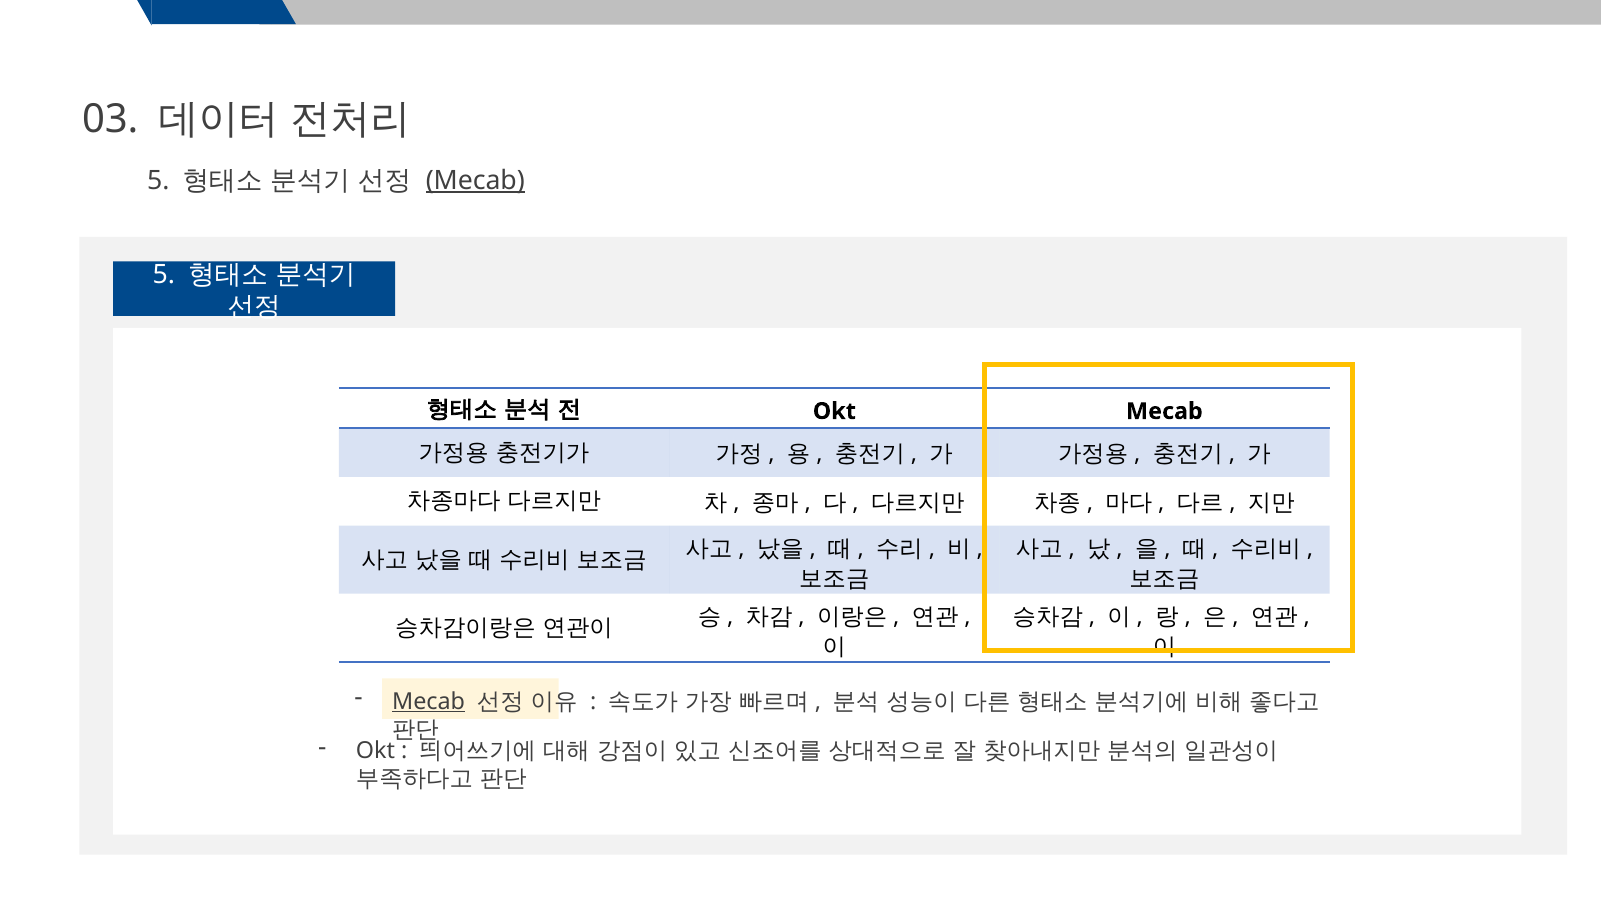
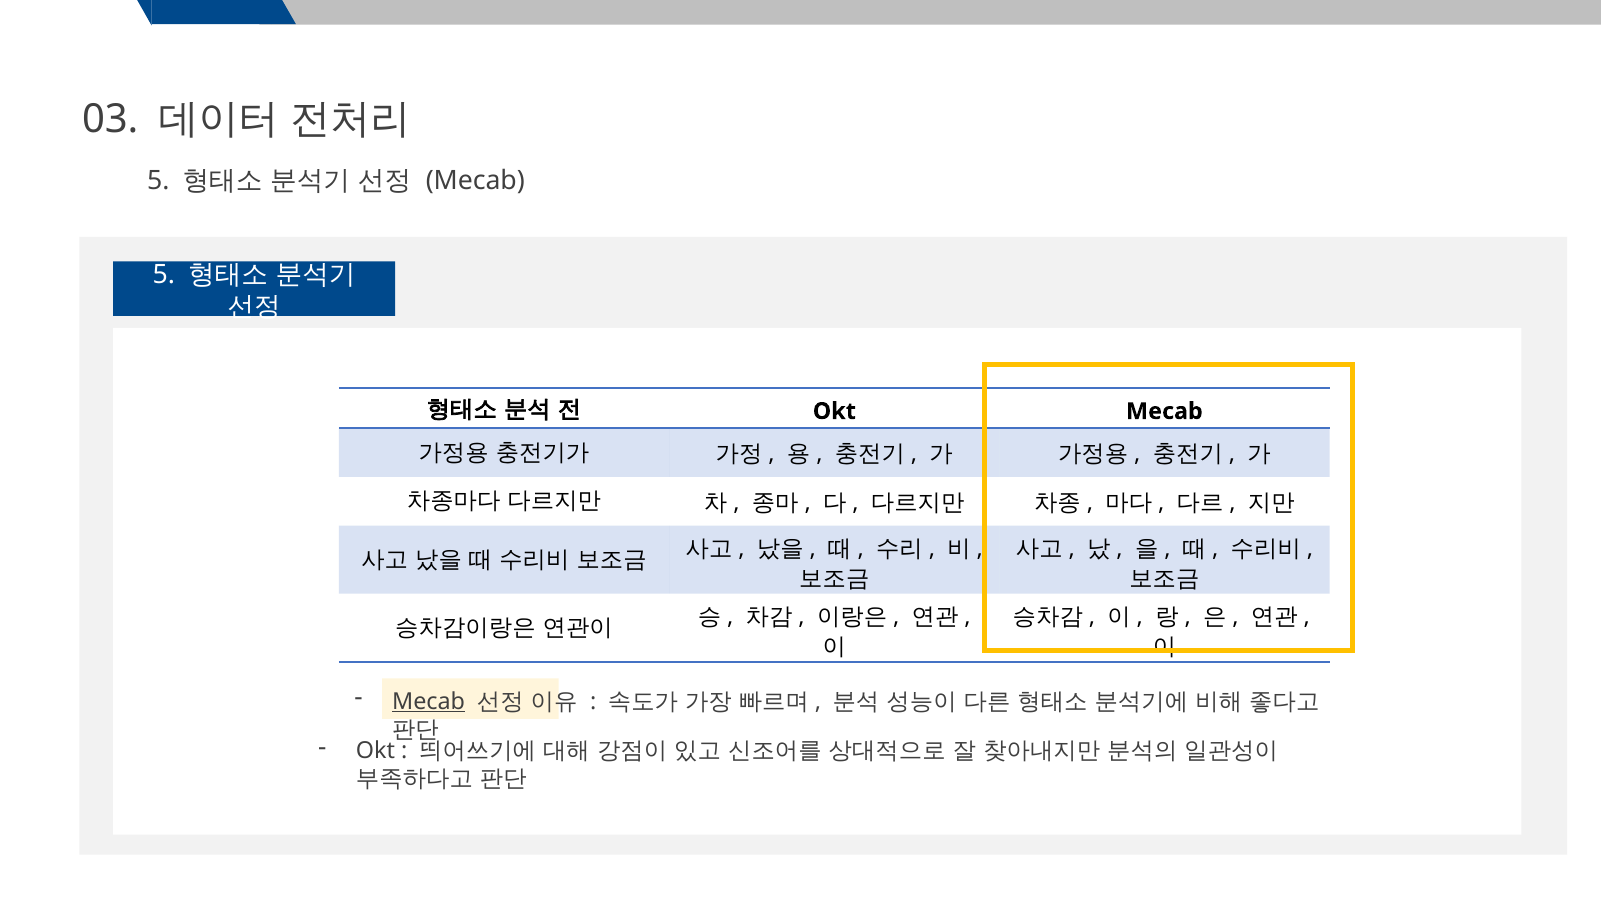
Mecab underline: present -> none (475, 181)
